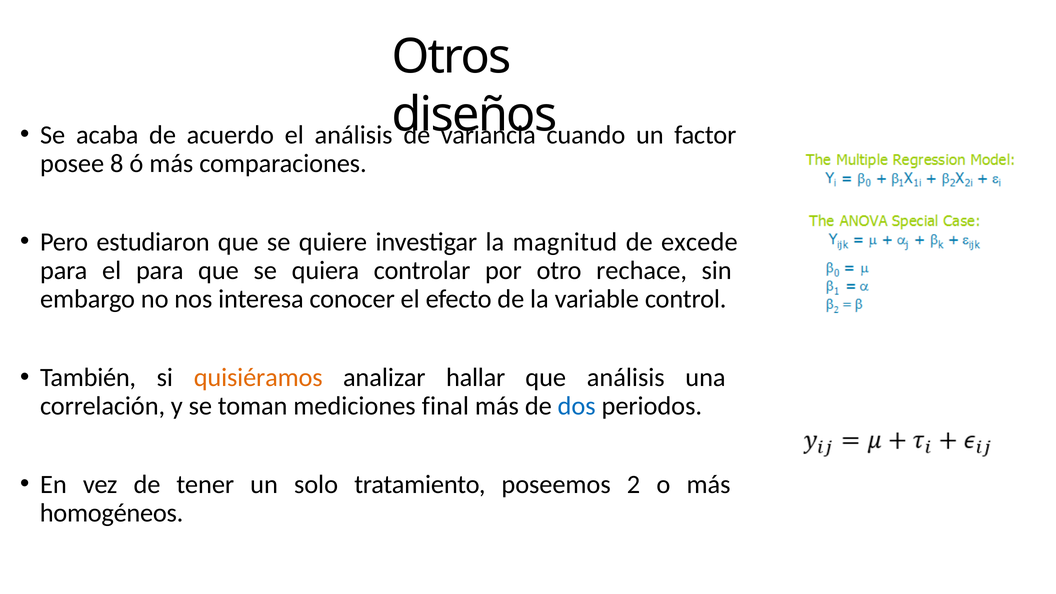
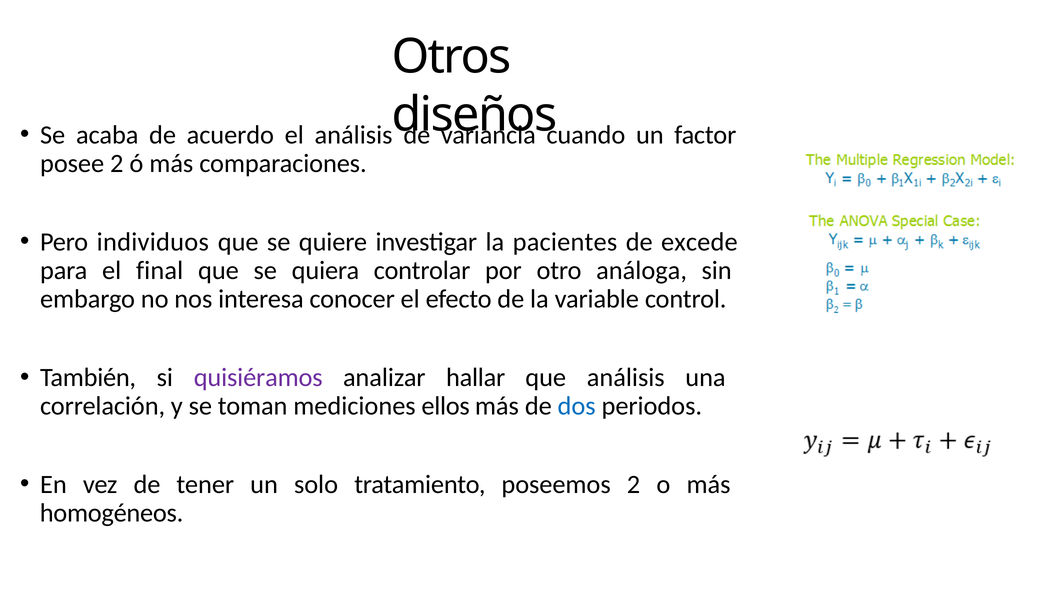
posee 8: 8 -> 2 (117, 164)
estudiaron: estudiaron -> individuos (153, 242)
magnitud: magnitud -> pacientes (565, 242)
el para: para -> final (160, 271)
rechace: rechace -> análoga (642, 271)
quisiéramos colour: orange -> purple (258, 378)
final: final -> ellos (446, 406)
